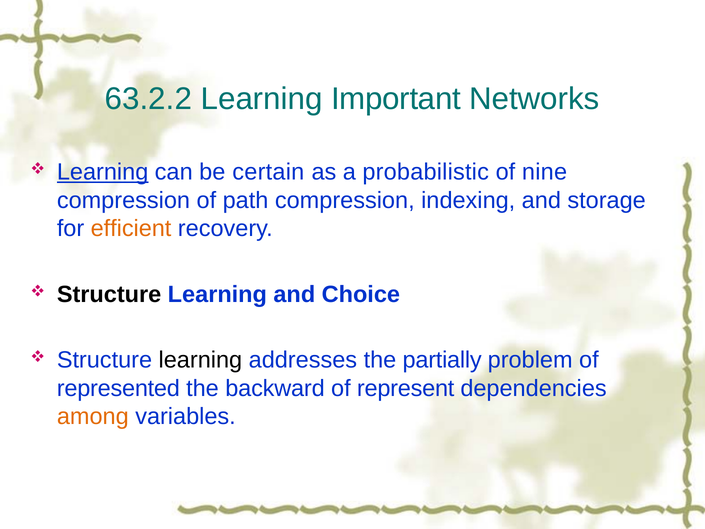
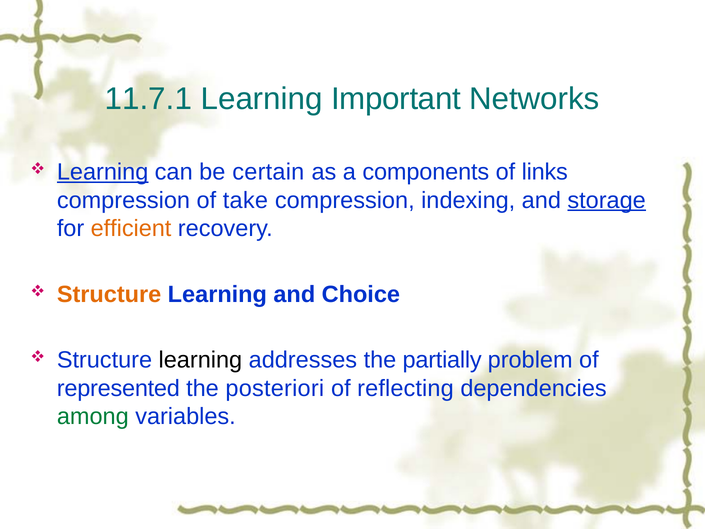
63.2.2: 63.2.2 -> 11.7.1 (148, 99)
probabilistic: probabilistic -> components (426, 172)
nine: nine -> links (545, 172)
path: path -> take (245, 200)
storage underline: none -> present (607, 200)
Structure colour: black -> orange (109, 294)
backward: backward -> posteriori (275, 388)
represent: represent -> reflecting (405, 388)
among colour: orange -> green (93, 416)
